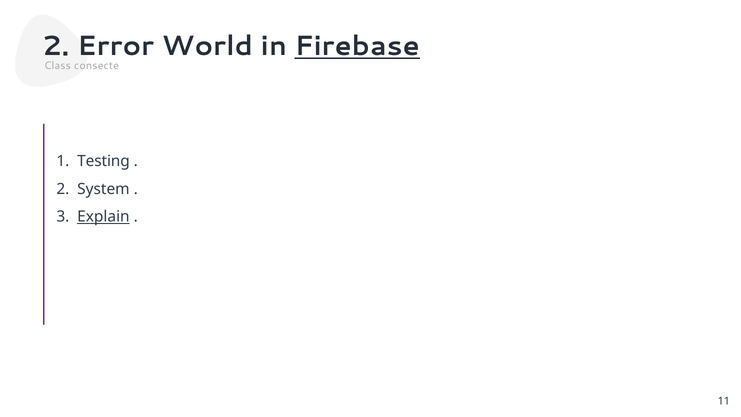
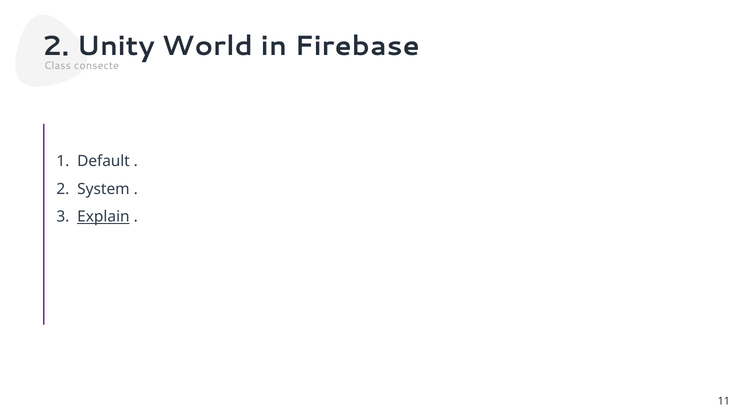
Error: Error -> Unity (116, 46)
Firebase underline: present -> none (357, 46)
Testing: Testing -> Default (103, 161)
